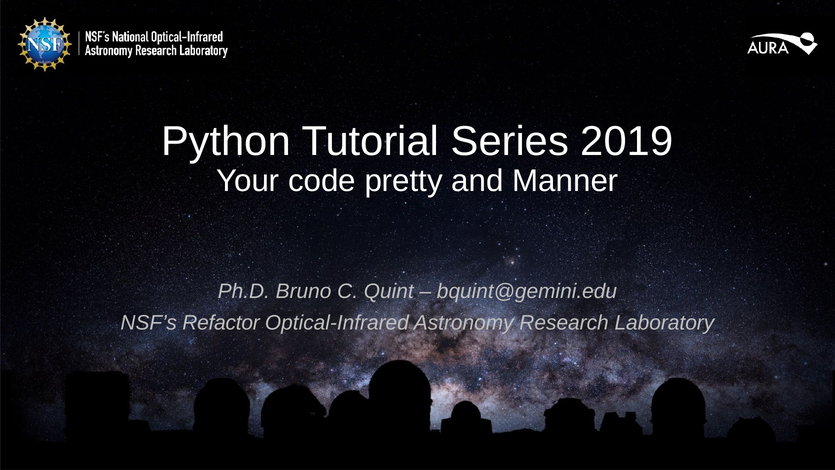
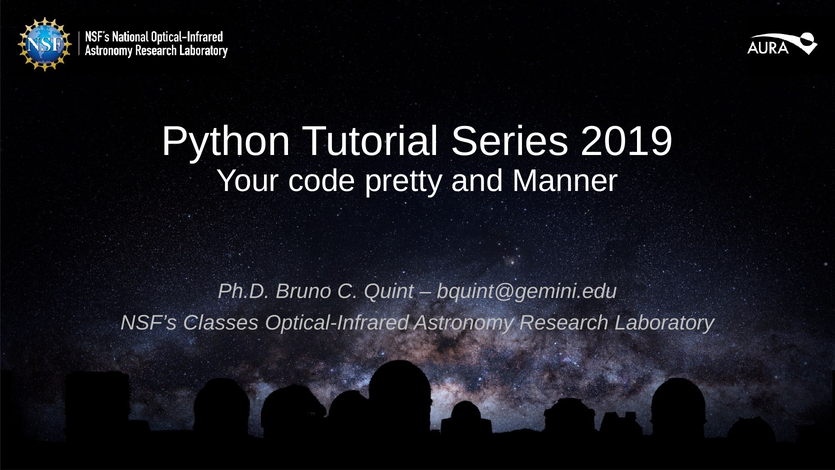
Refactor: Refactor -> Classes (221, 322)
